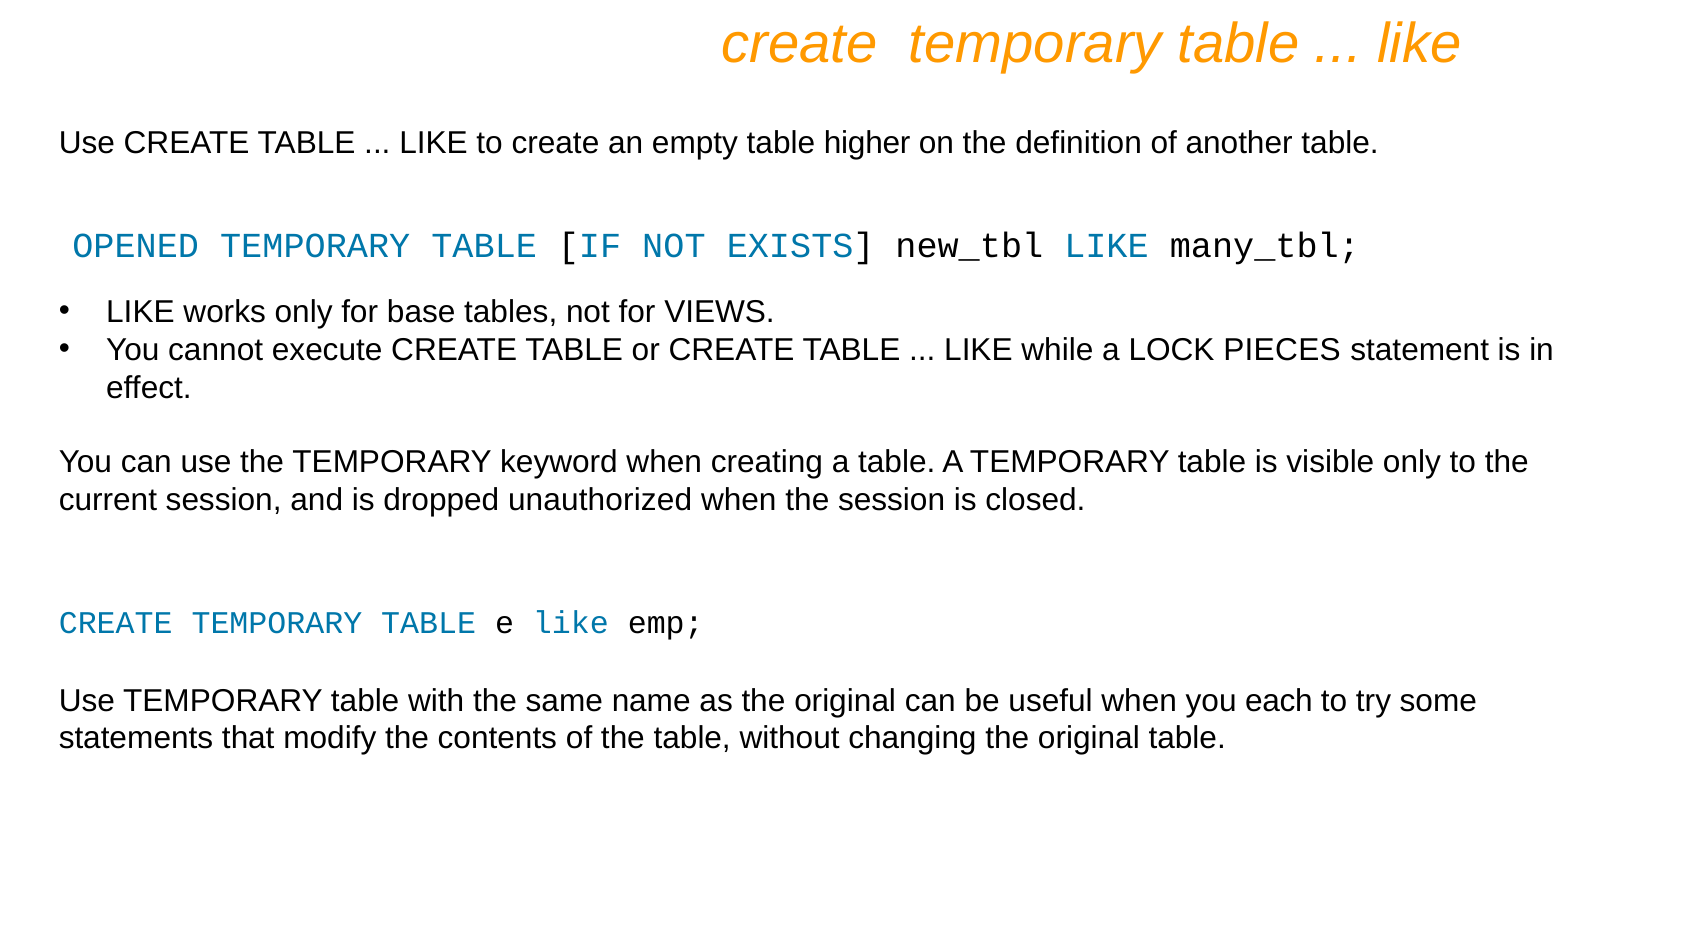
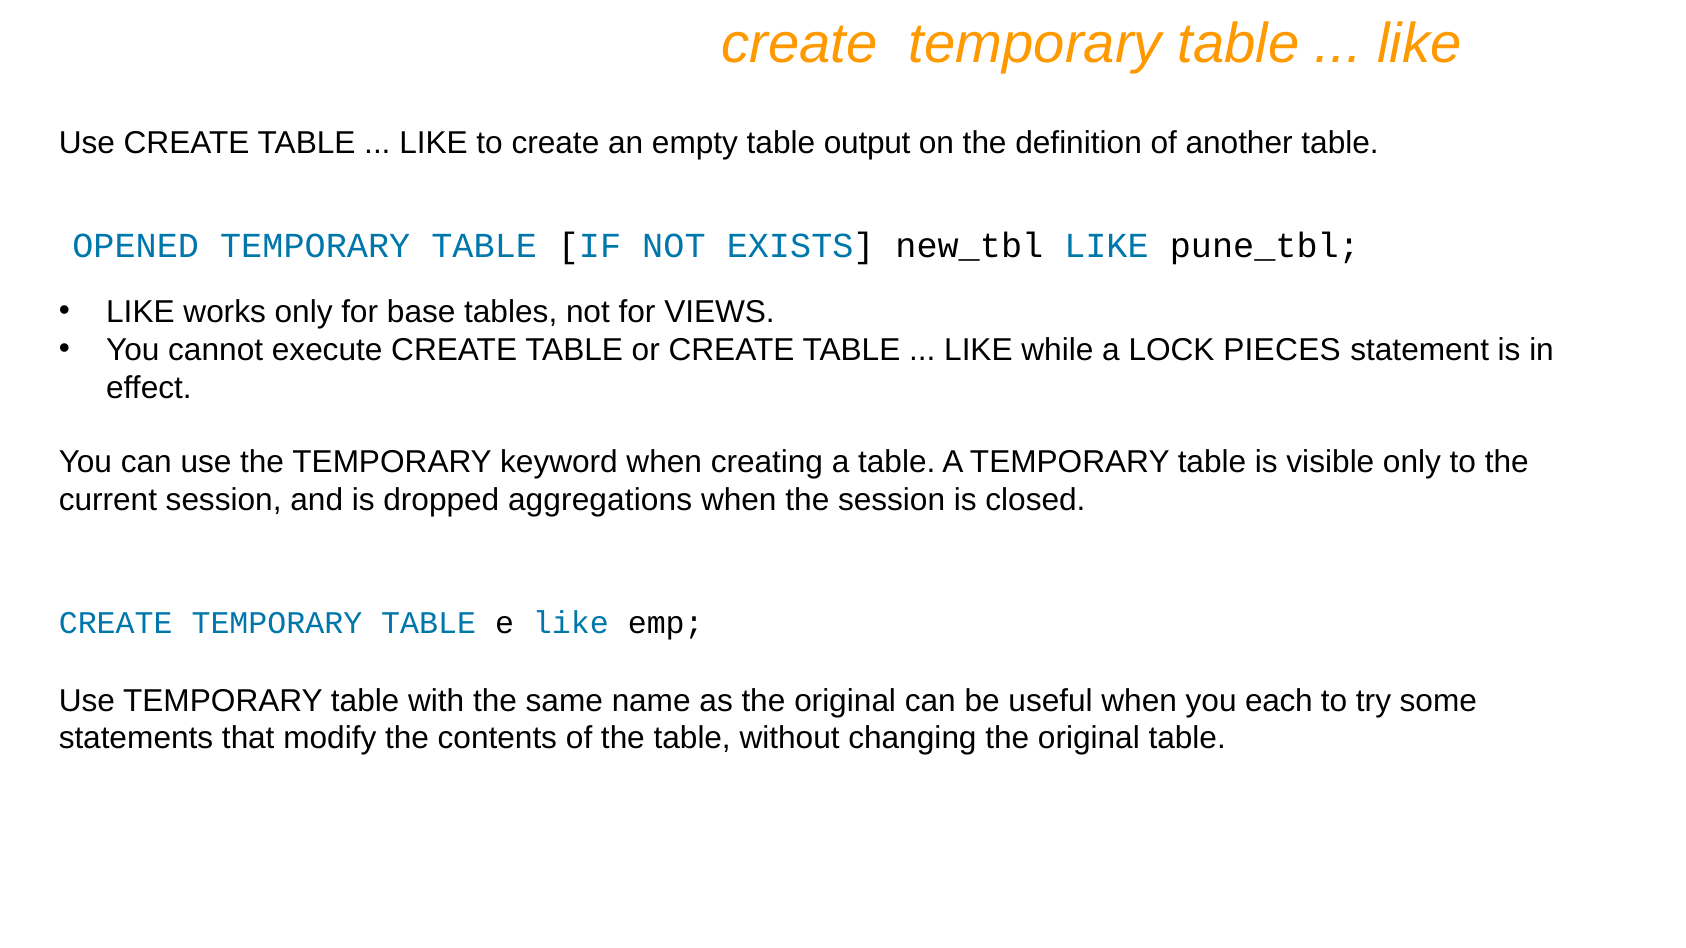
higher: higher -> output (867, 143)
many_tbl: many_tbl -> pune_tbl (1265, 246)
unauthorized: unauthorized -> aggregations (600, 500)
